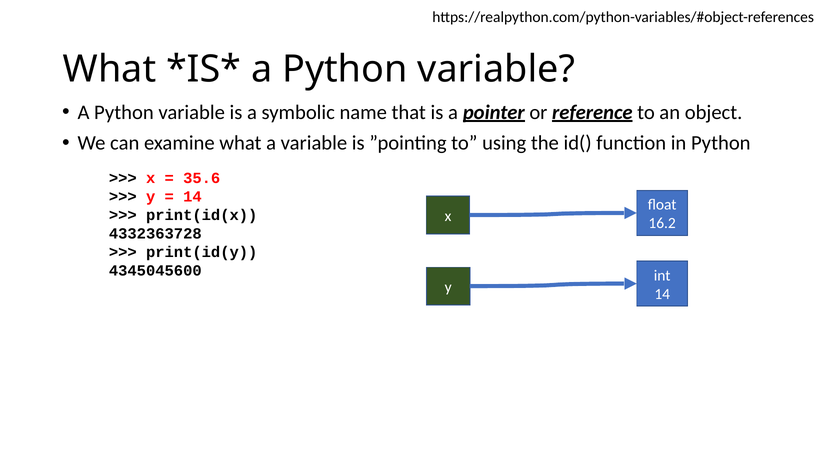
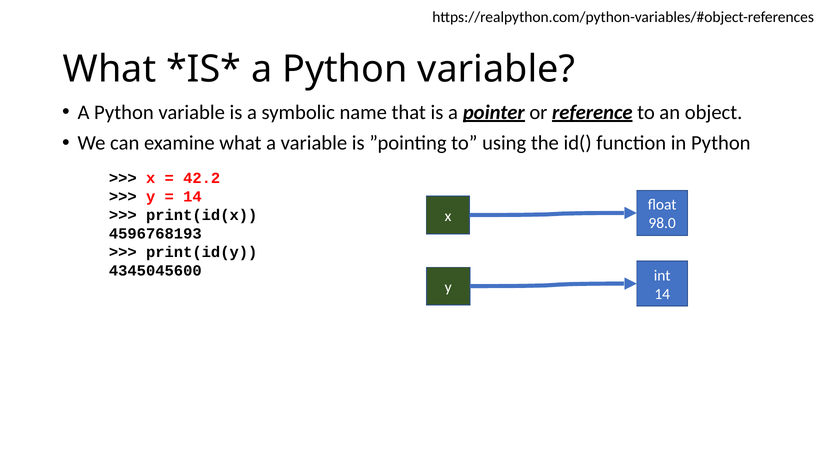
35.6: 35.6 -> 42.2 (202, 178)
16.2: 16.2 -> 98.0 (662, 223)
4332363728: 4332363728 -> 4596768193 (155, 234)
